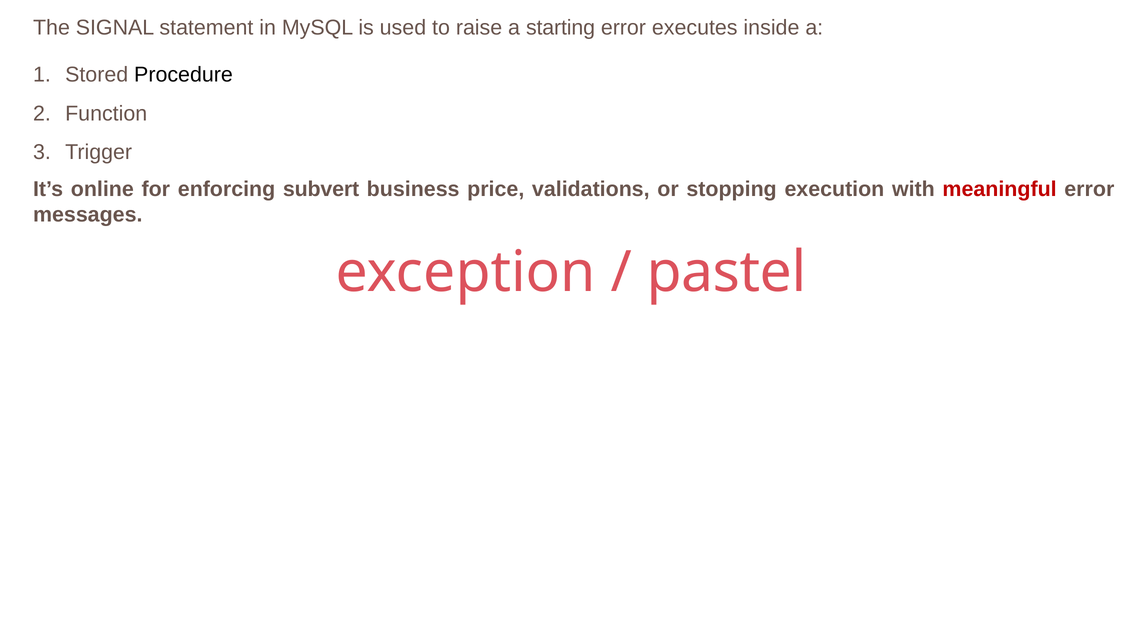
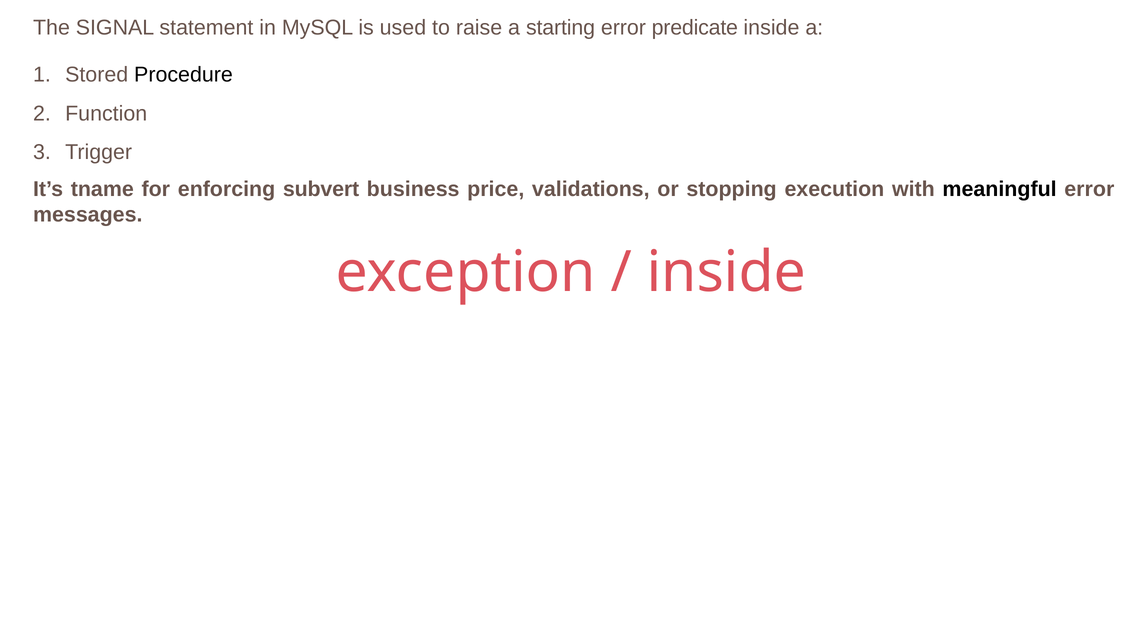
executes: executes -> predicate (695, 28)
online: online -> tname (102, 189)
meaningful colour: red -> black (1000, 189)
pastel: pastel -> inside (726, 272)
